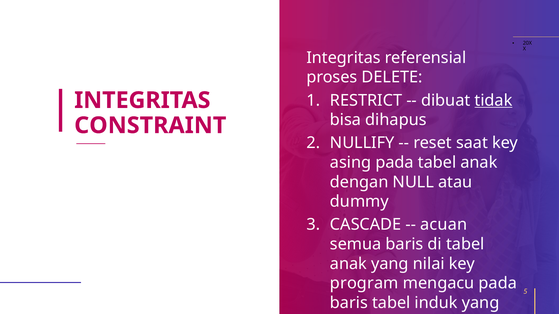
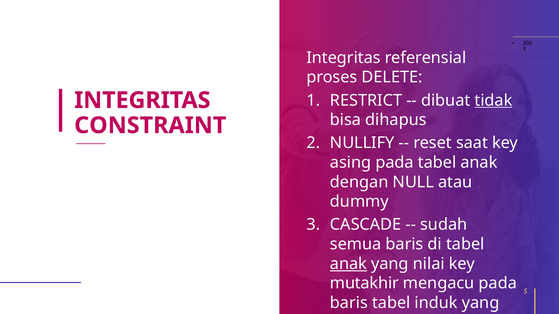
acuan: acuan -> sudah (444, 225)
anak underline: none -> present (348, 264)
program: program -> mutakhir (364, 284)
